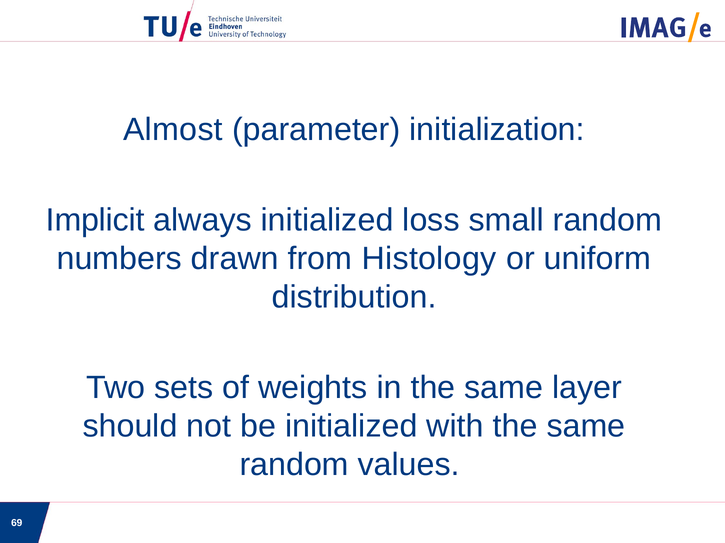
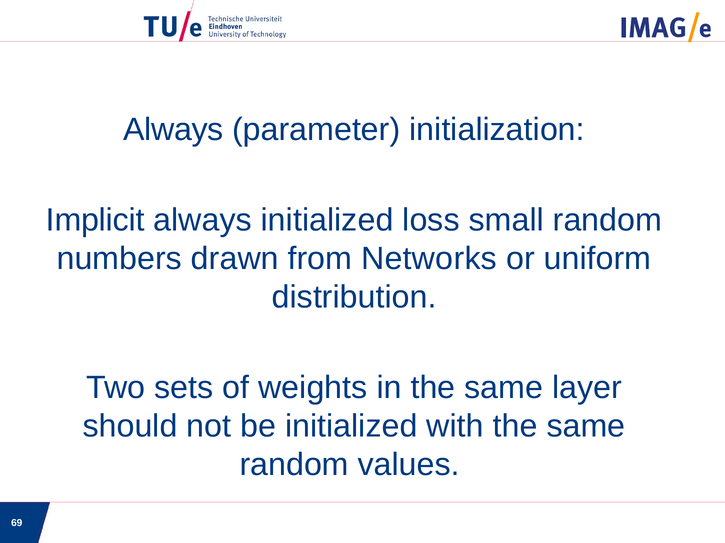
Almost: Almost -> Always (173, 130)
Histology: Histology -> Networks (429, 259)
